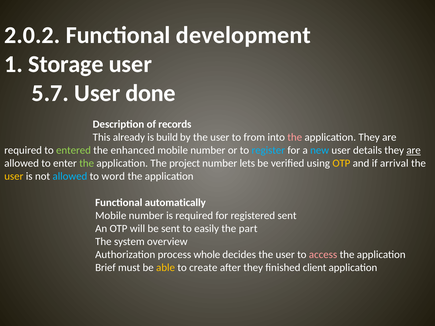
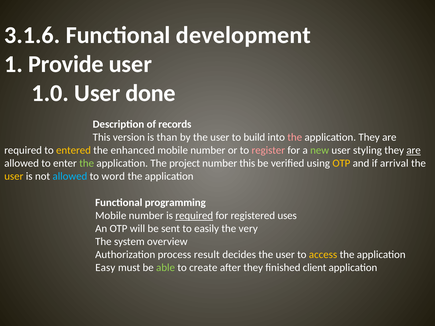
2.0.2: 2.0.2 -> 3.1.6 (32, 35)
Storage: Storage -> Provide (66, 64)
5.7: 5.7 -> 1.0 (50, 93)
already: already -> version (129, 137)
build: build -> than (167, 137)
from: from -> build (254, 137)
entered colour: light green -> yellow (74, 150)
register colour: light blue -> pink (268, 150)
new colour: light blue -> light green (320, 150)
details: details -> styling (367, 150)
number lets: lets -> this (247, 163)
automatically: automatically -> programming (175, 203)
required underline: none -> present (194, 216)
registered sent: sent -> uses (287, 216)
part: part -> very (248, 229)
whole: whole -> result (207, 255)
access colour: pink -> yellow (323, 255)
Brief: Brief -> Easy (105, 268)
able colour: yellow -> light green (166, 268)
